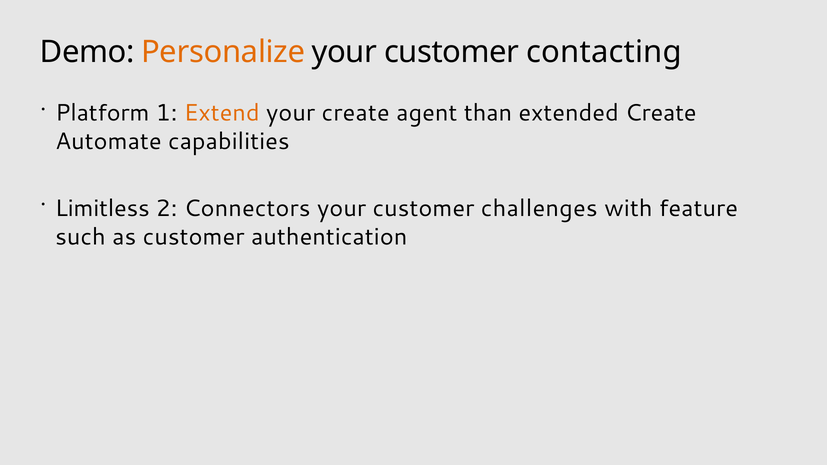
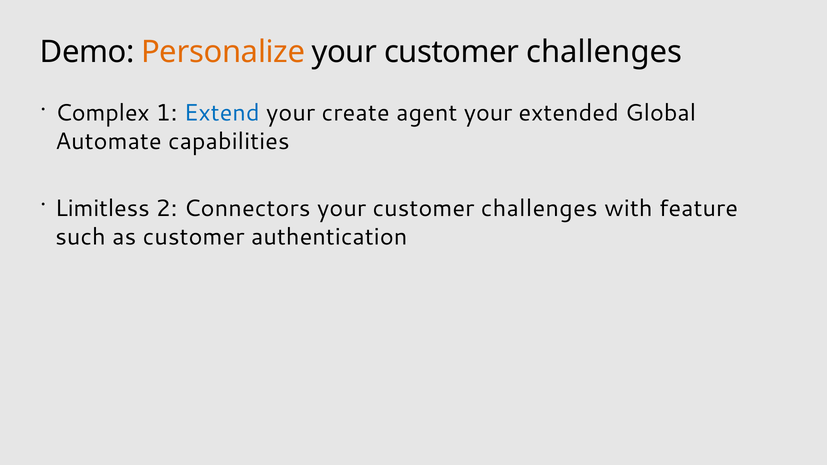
contacting: contacting -> challenges (604, 52)
Platform: Platform -> Complex (102, 113)
Extend colour: orange -> blue (222, 113)
agent than: than -> your (488, 113)
extended Create: Create -> Global (661, 113)
